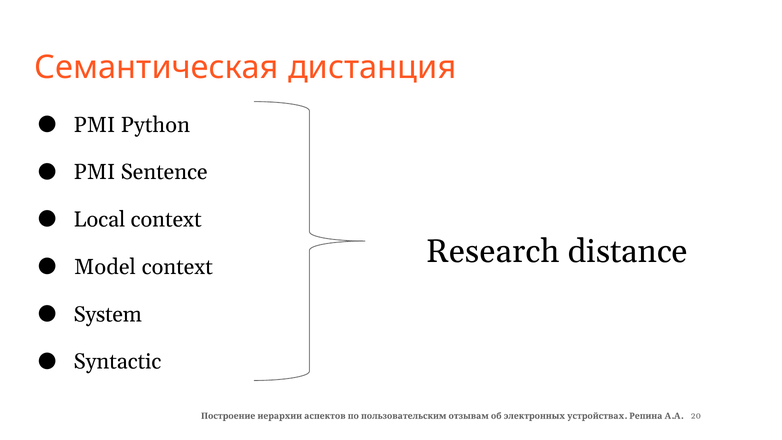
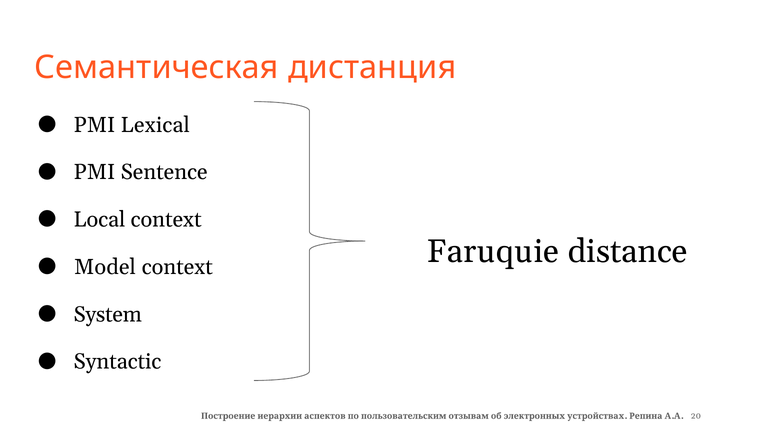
Python: Python -> Lexical (155, 125)
Research: Research -> Faruquie (493, 251)
